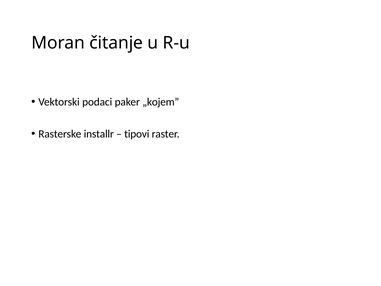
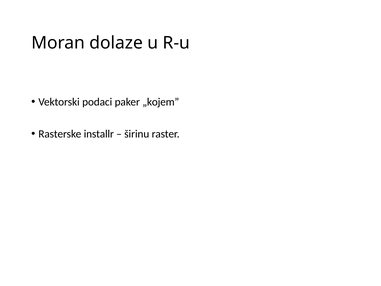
čitanje: čitanje -> dolaze (116, 43)
tipovi: tipovi -> širinu (137, 134)
